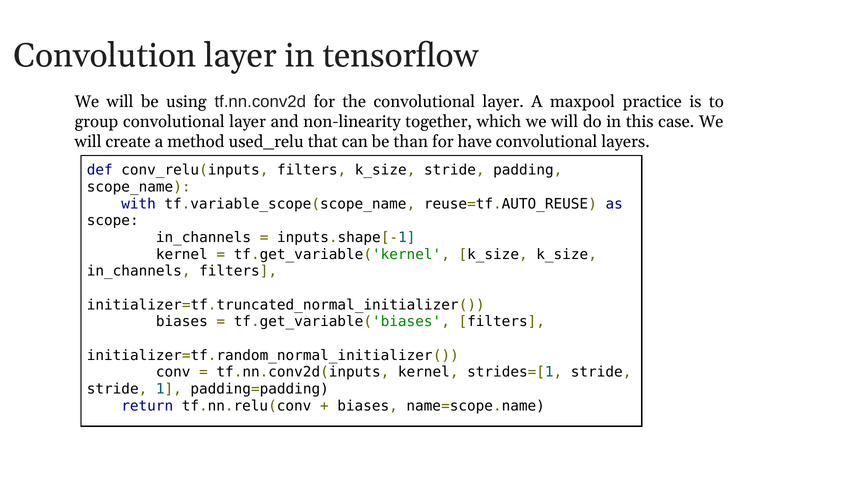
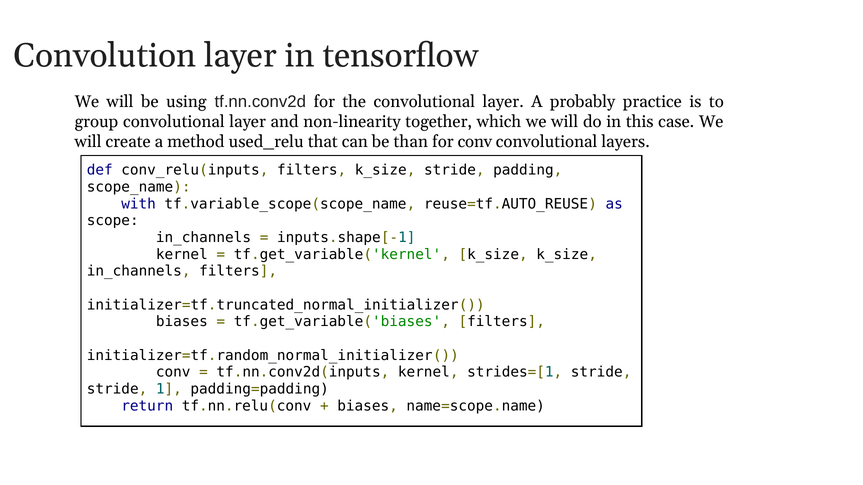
maxpool: maxpool -> probably (583, 102)
for have: have -> conv (475, 142)
